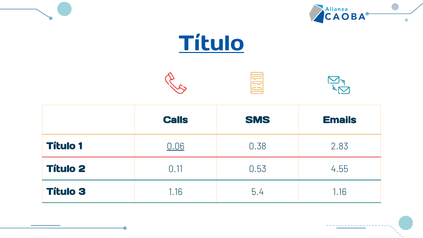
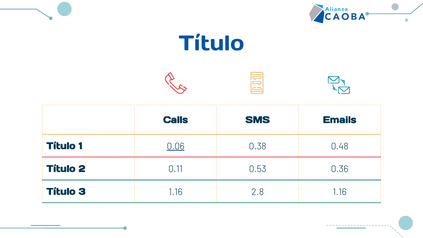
Título underline: present -> none (212, 43)
2.83: 2.83 -> 0.48 (340, 146)
4.55: 4.55 -> 0.36 (340, 169)
5.4: 5.4 -> 2.8 (258, 192)
